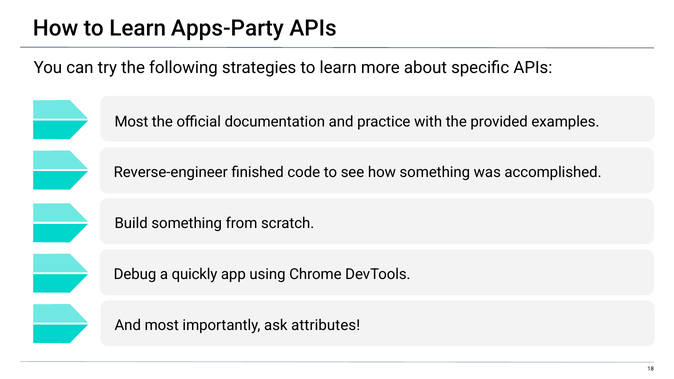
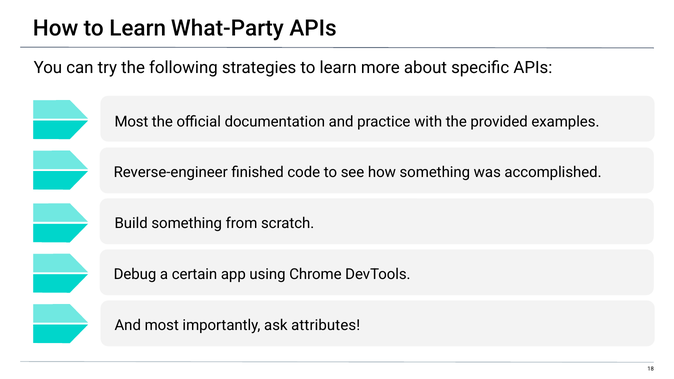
Apps-Party: Apps-Party -> What-Party (227, 29)
quickly: quickly -> certain (194, 274)
